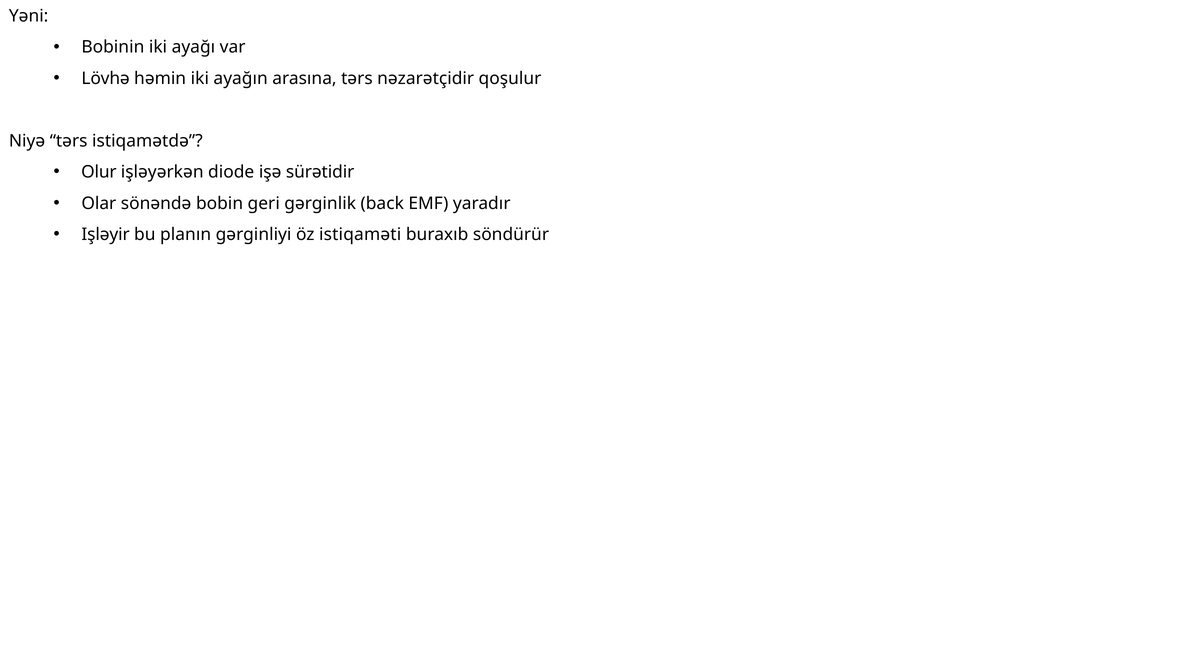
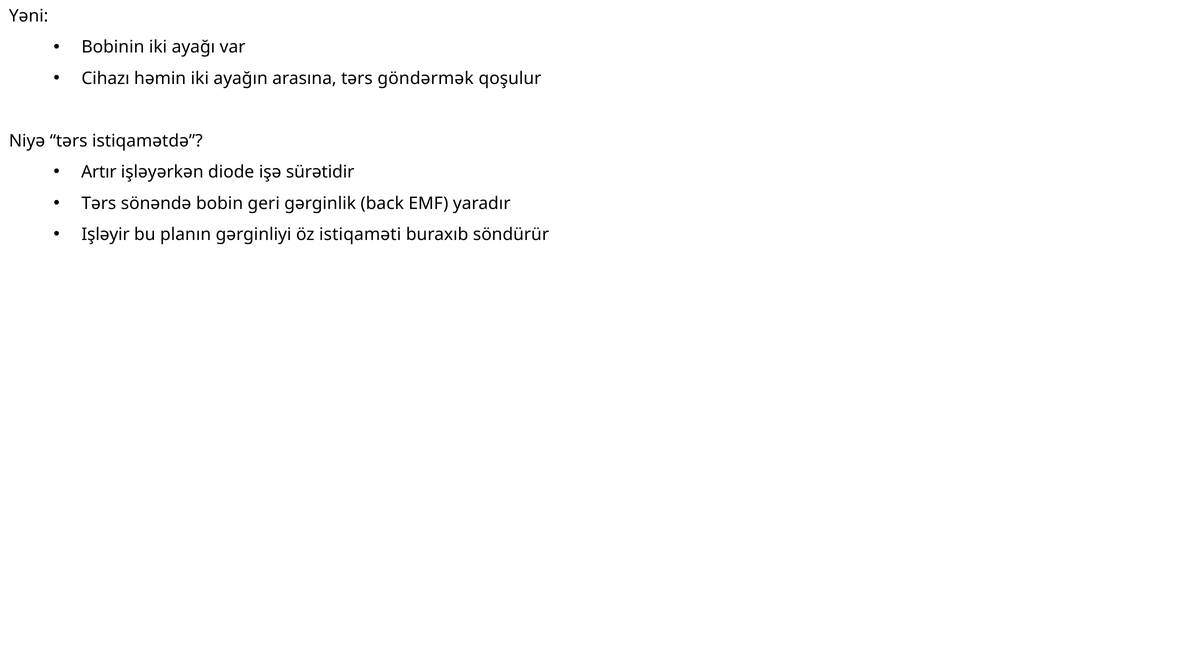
Lövhə: Lövhə -> Cihazı (106, 78)
nəzarətçidir: nəzarətçidir -> göndərmək (426, 78)
Olur: Olur -> Artır (99, 172)
Olar: Olar -> Tərs (99, 203)
